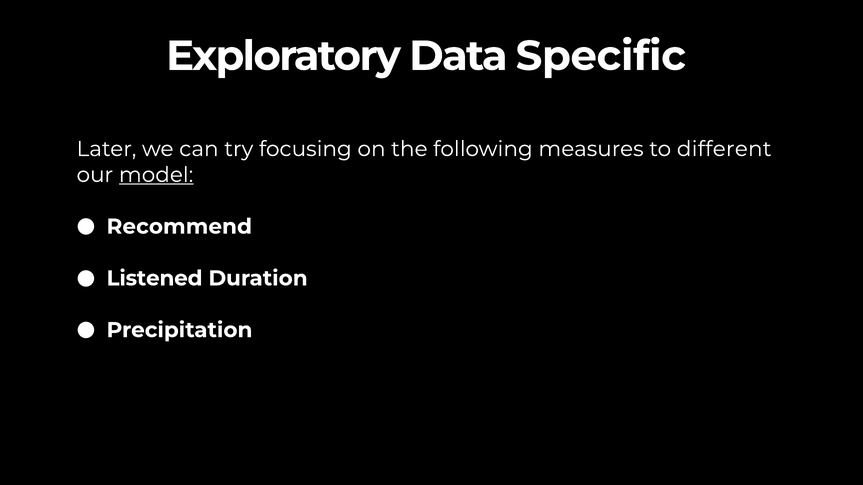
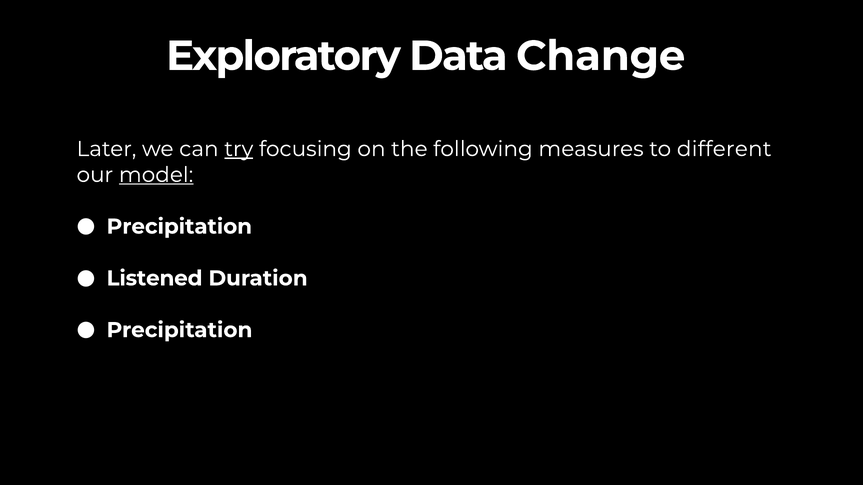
Specific: Specific -> Change (601, 56)
try underline: none -> present (239, 149)
Recommend: Recommend -> Precipitation (179, 227)
